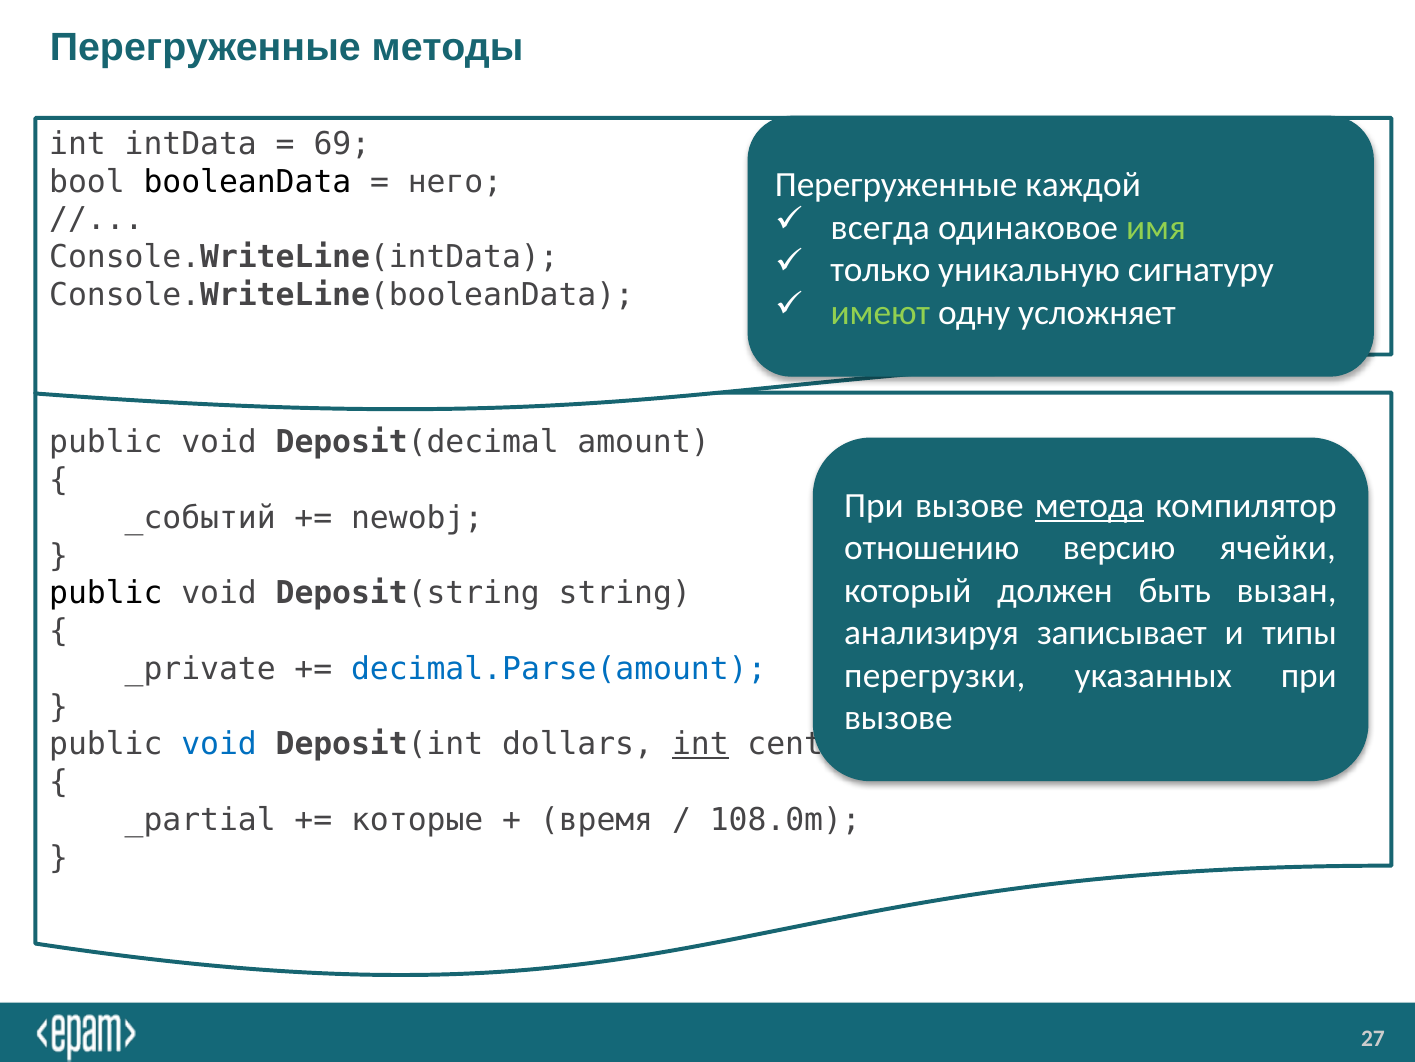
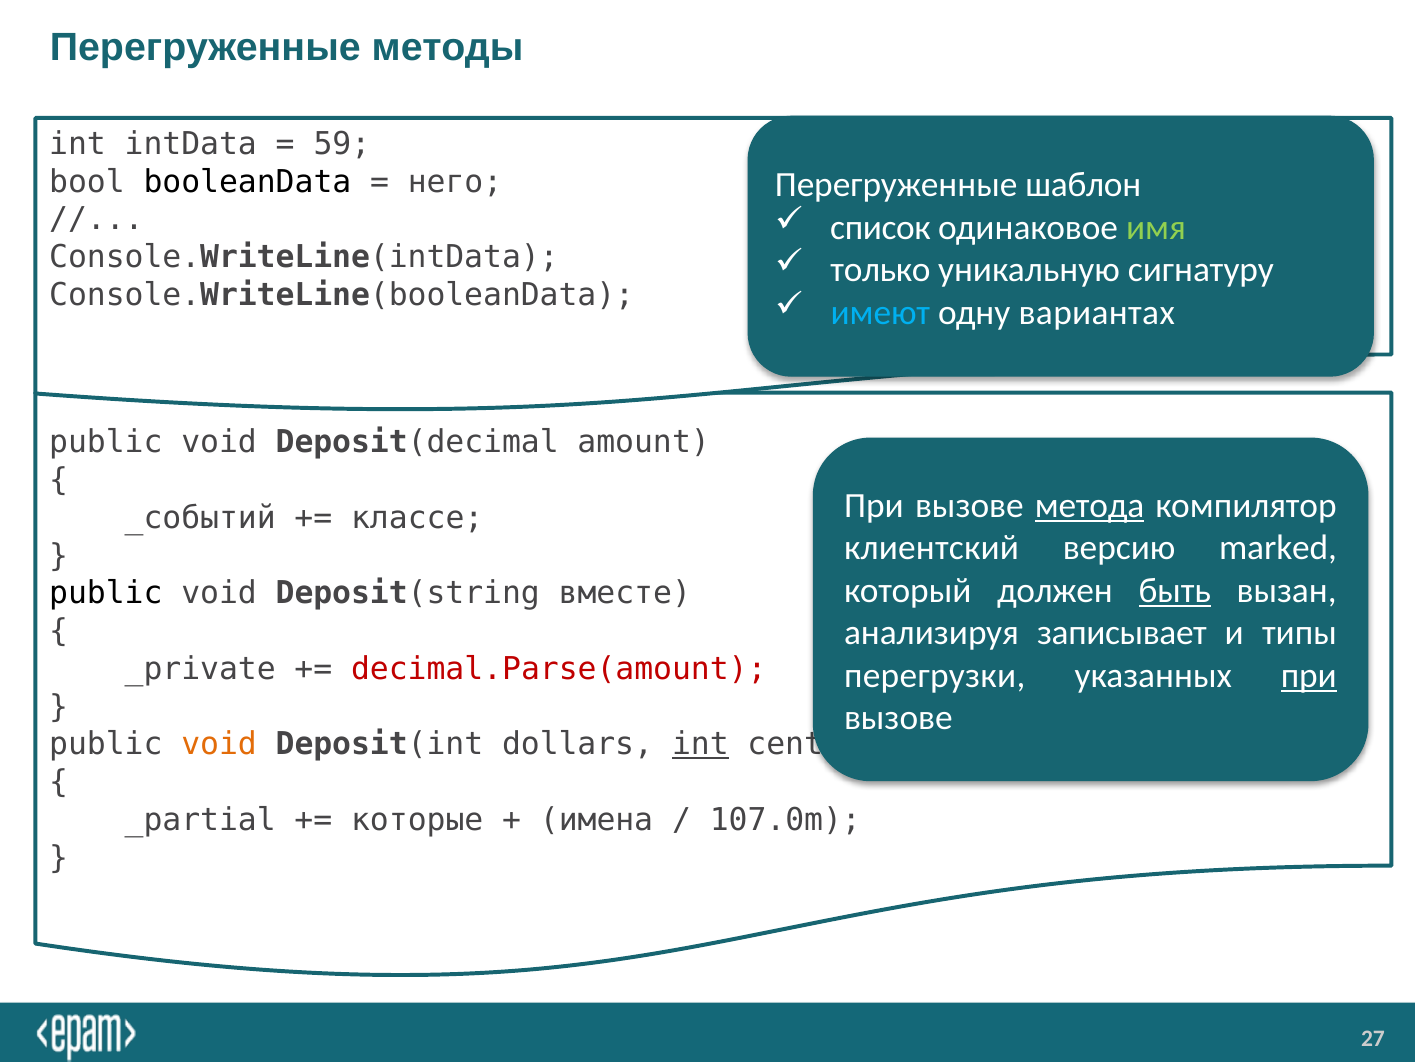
69: 69 -> 59 (342, 144)
каждой: каждой -> шаблон (1083, 185)
всегда: всегда -> список (881, 227)
имеют colour: light green -> light blue (880, 312)
усложняет: усложняет -> вариантах (1097, 312)
newobj: newobj -> классе (417, 518)
отношению: отношению -> клиентский (932, 548)
ячейки: ячейки -> marked (1278, 548)
быть underline: none -> present (1175, 590)
string: string -> вместе (625, 593)
decimal.Parse(amount colour: blue -> red (559, 669)
при underline: none -> present (1309, 675)
void colour: blue -> orange (219, 744)
время: время -> имена (597, 819)
108.0m: 108.0m -> 107.0m (785, 819)
